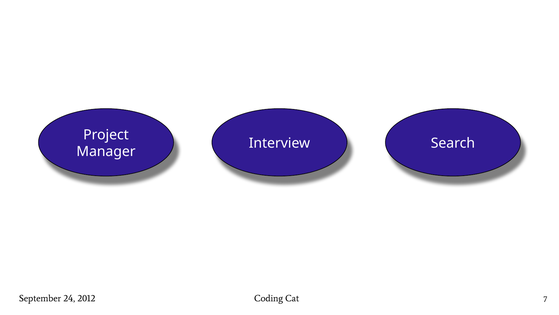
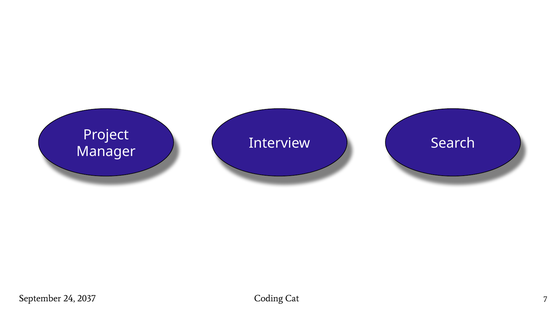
2012: 2012 -> 2037 (86, 298)
